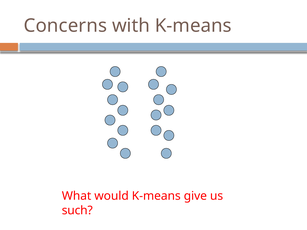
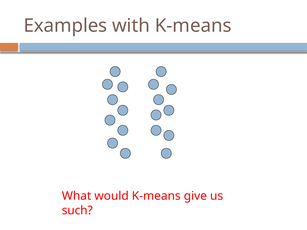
Concerns: Concerns -> Examples (65, 26)
